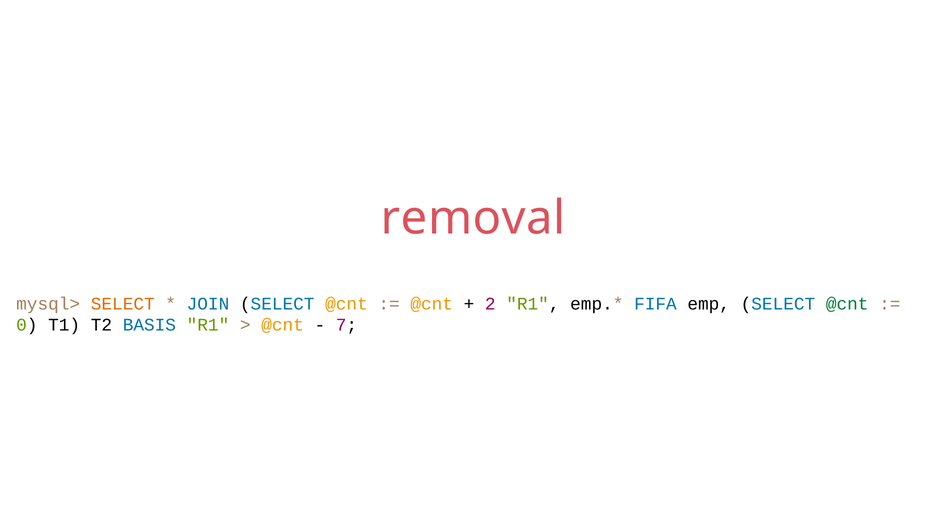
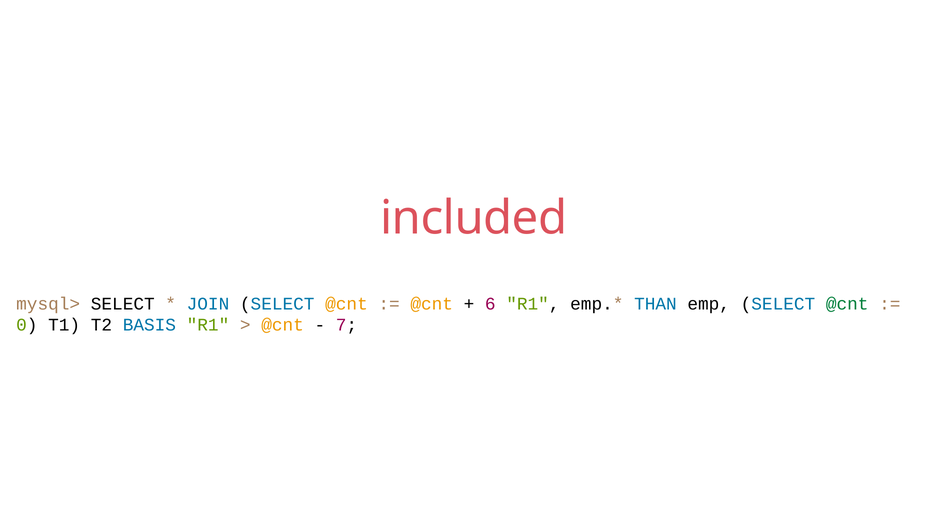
removal: removal -> included (474, 219)
SELECT colour: orange -> black (123, 304)
2: 2 -> 6 (490, 304)
FIFA: FIFA -> THAN (655, 304)
